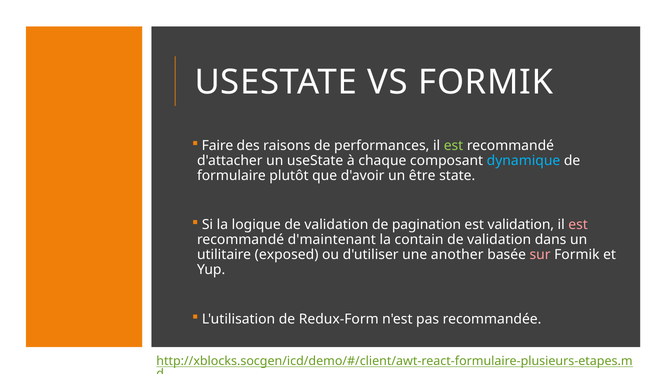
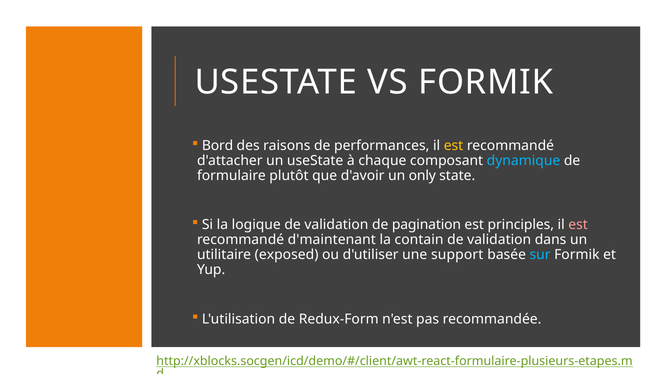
Faire: Faire -> Bord (218, 146)
est colour: light green -> yellow (454, 146)
être: être -> only (422, 176)
est validation: validation -> principles (521, 225)
another: another -> support (457, 255)
sur colour: pink -> light blue (540, 255)
